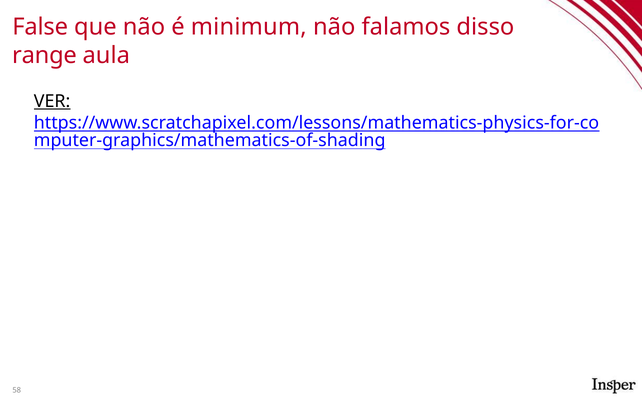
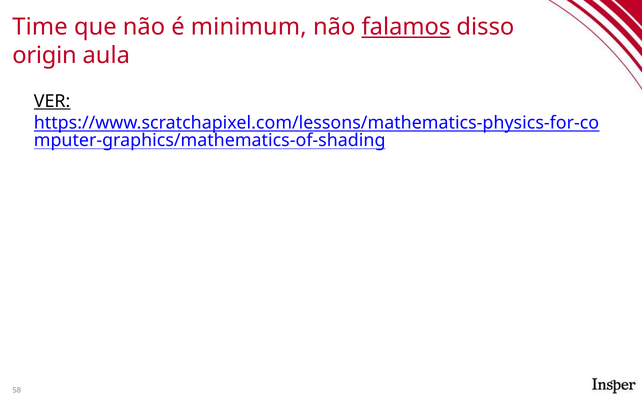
False: False -> Time (40, 27)
falamos underline: none -> present (406, 27)
range: range -> origin (44, 56)
